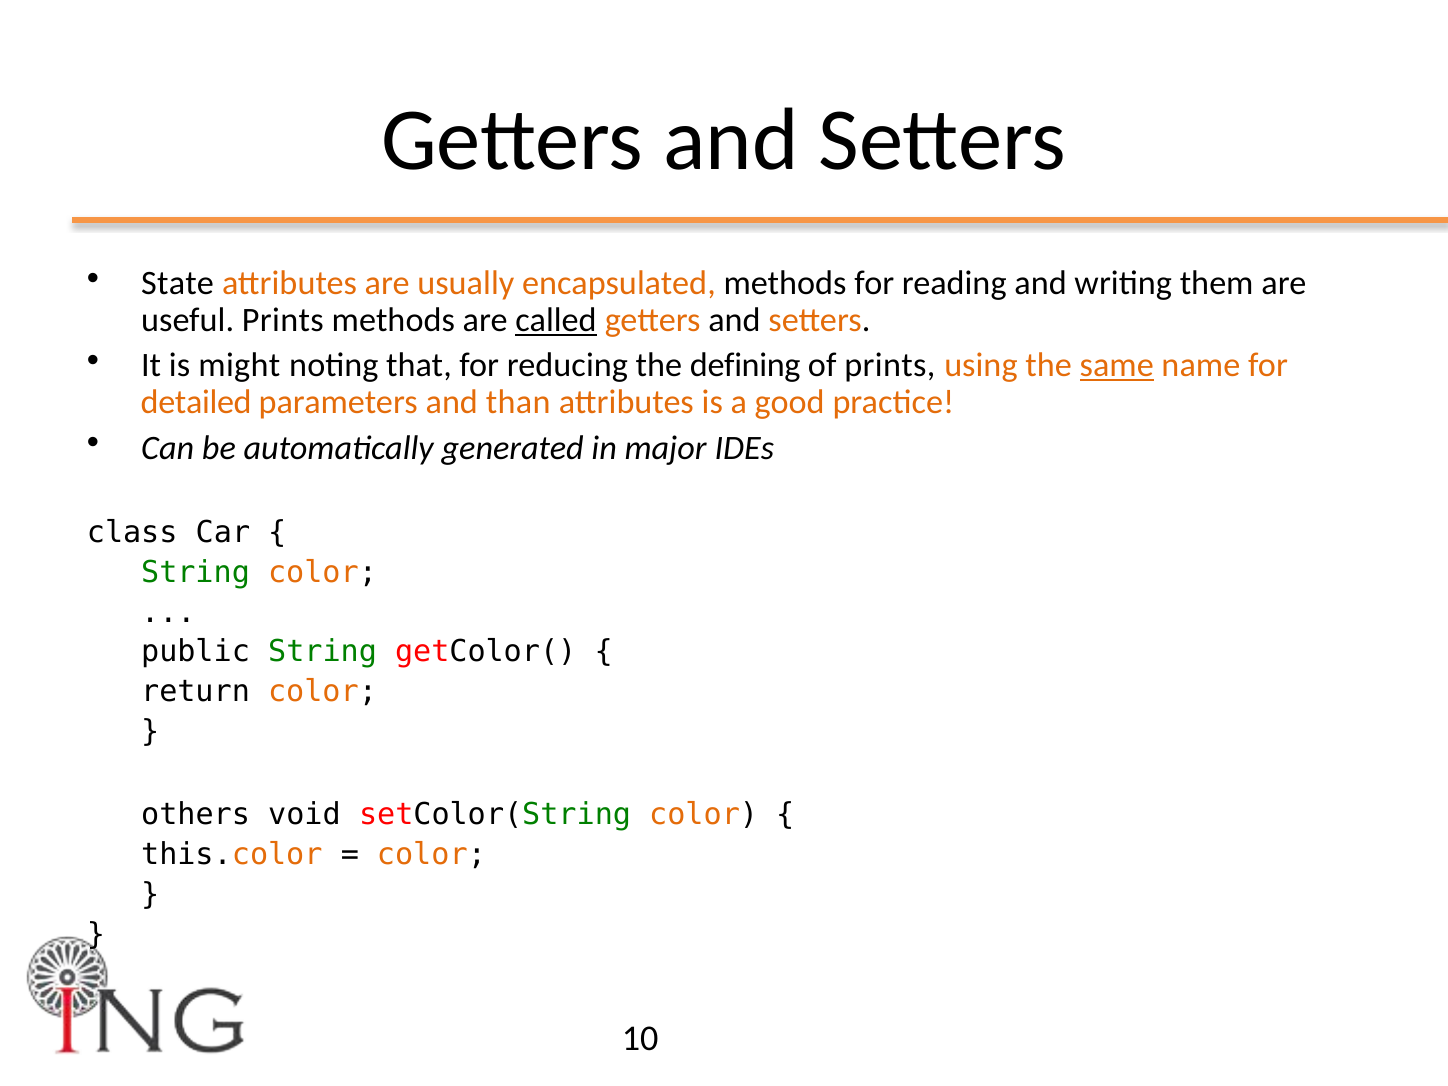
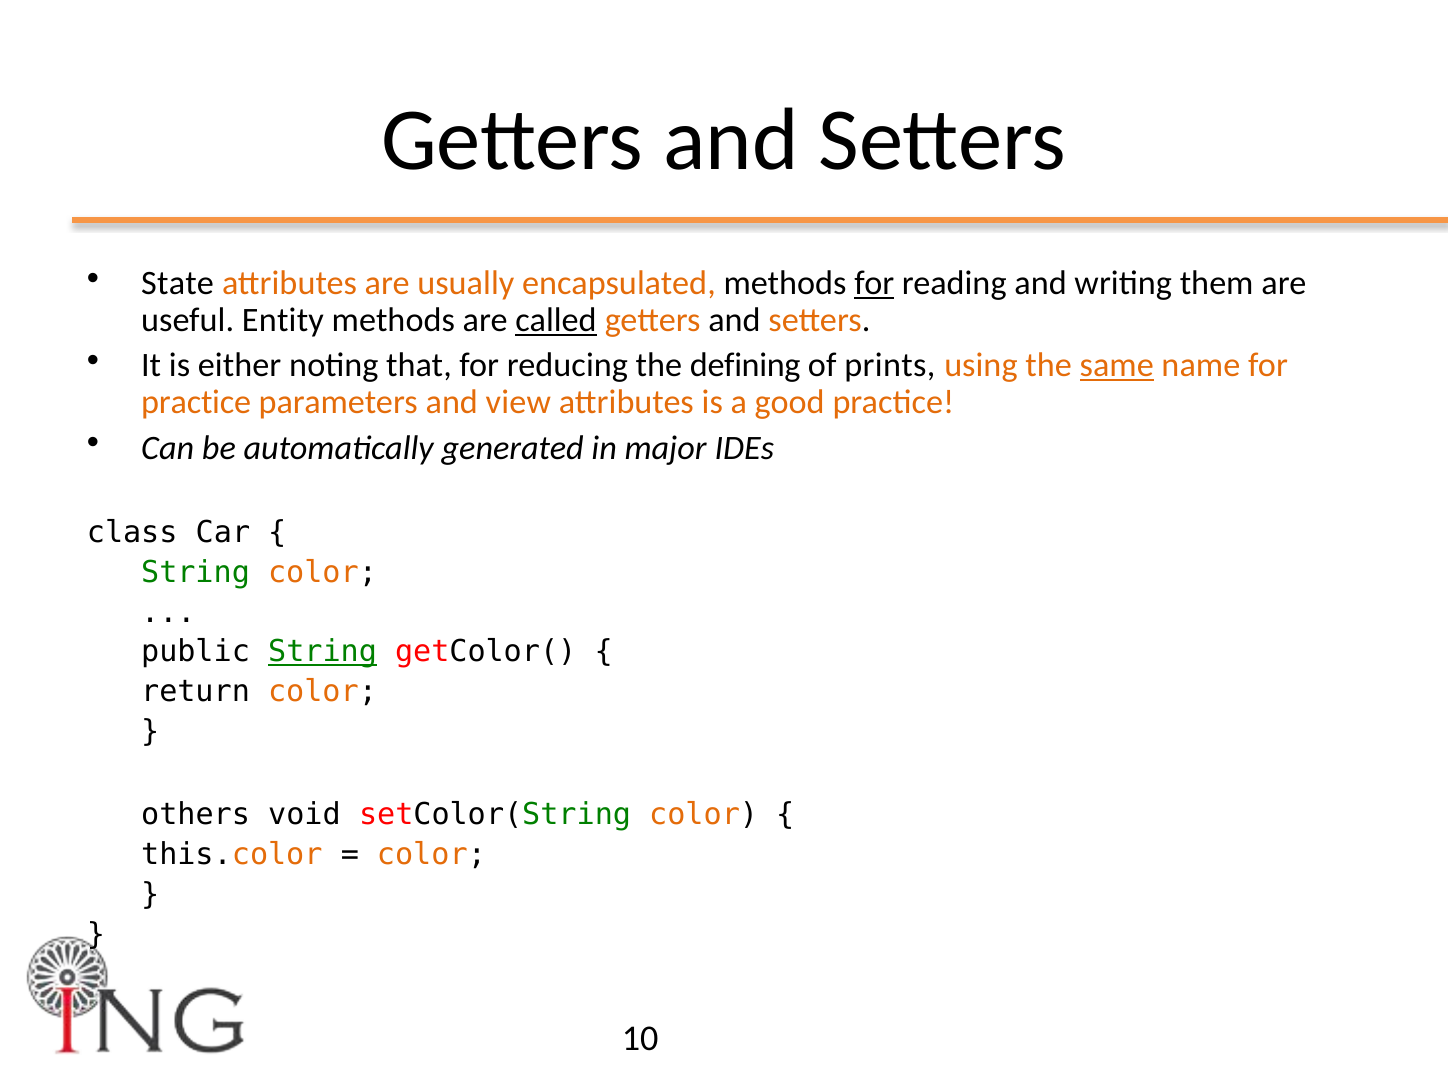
for underline: none -> present (874, 284)
useful Prints: Prints -> Entity (283, 320)
might: might -> either (240, 366)
detailed: detailed -> practice (196, 403)
than: than -> view (518, 403)
String underline: none -> present (323, 652)
